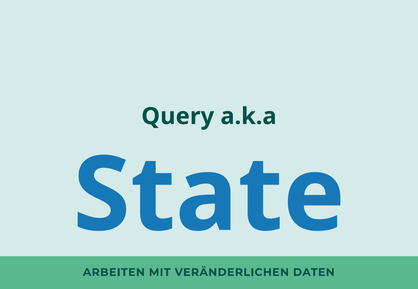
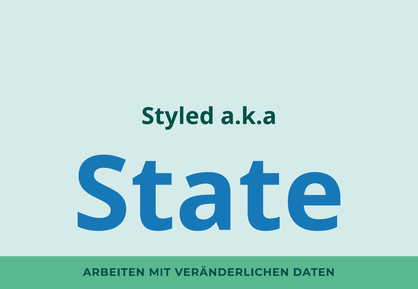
Query: Query -> Styled (178, 116)
